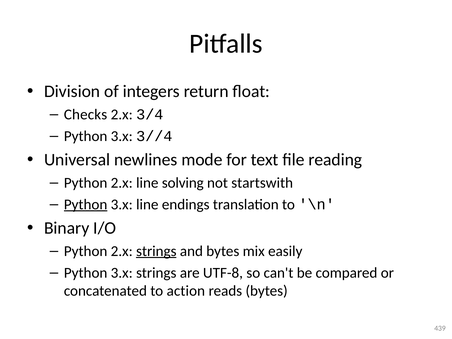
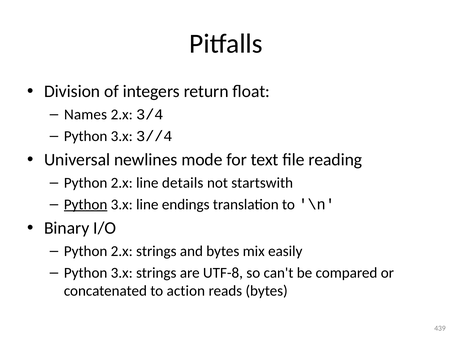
Checks: Checks -> Names (86, 114)
solving: solving -> details (183, 183)
strings underline: present -> none (156, 251)
